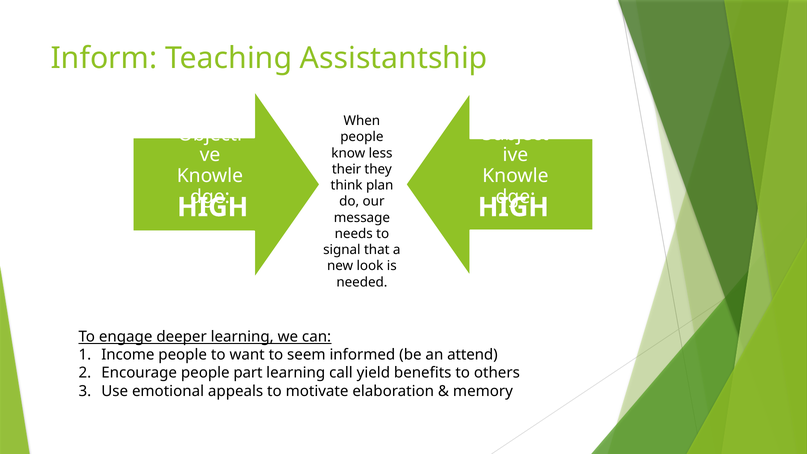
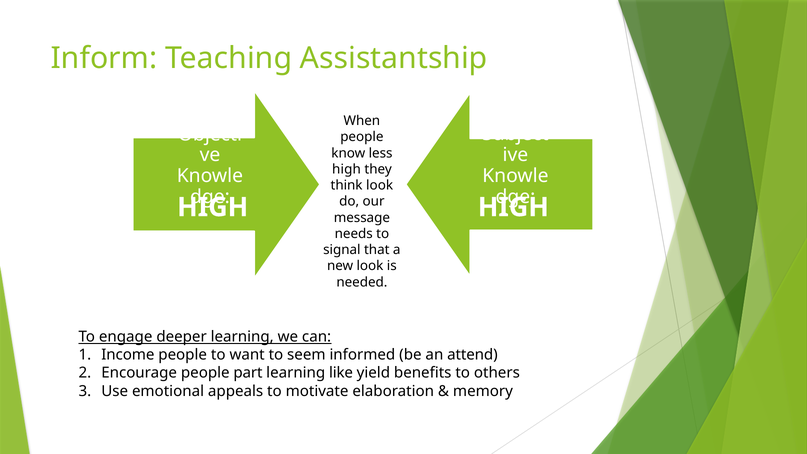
their: their -> high (346, 169)
think plan: plan -> look (380, 185)
call: call -> like (341, 373)
